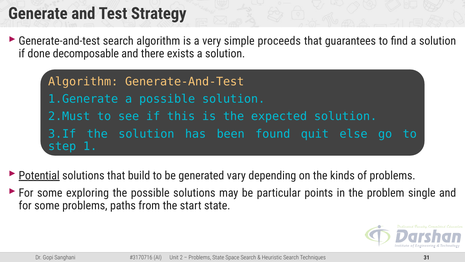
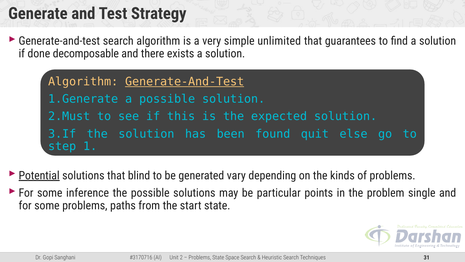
proceeds: proceeds -> unlimited (279, 41)
Generate-And-Test underline: none -> present (185, 81)
build: build -> blind (139, 175)
exploring: exploring -> inference (88, 193)
